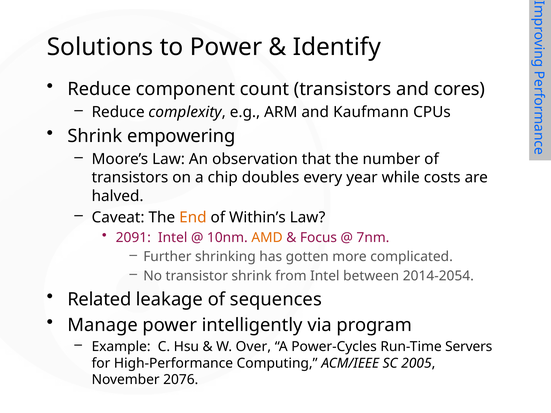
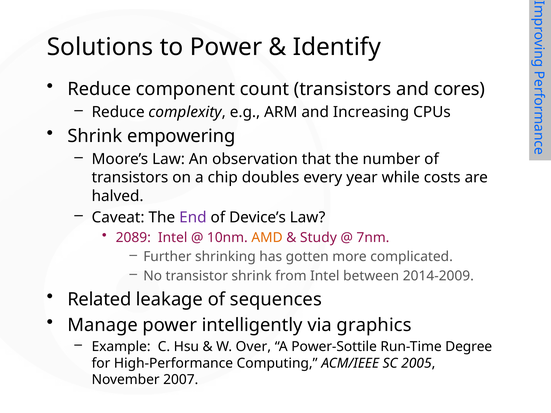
Kaufmann: Kaufmann -> Increasing (371, 112)
End colour: orange -> purple (193, 218)
Within’s: Within’s -> Device’s (257, 218)
2091: 2091 -> 2089 (133, 238)
Focus: Focus -> Study (318, 238)
2014-2054: 2014-2054 -> 2014-2009 (438, 276)
program: program -> graphics (374, 325)
Power-Cycles: Power-Cycles -> Power-Sottile (334, 347)
Servers: Servers -> Degree (469, 347)
2076: 2076 -> 2007 (181, 380)
